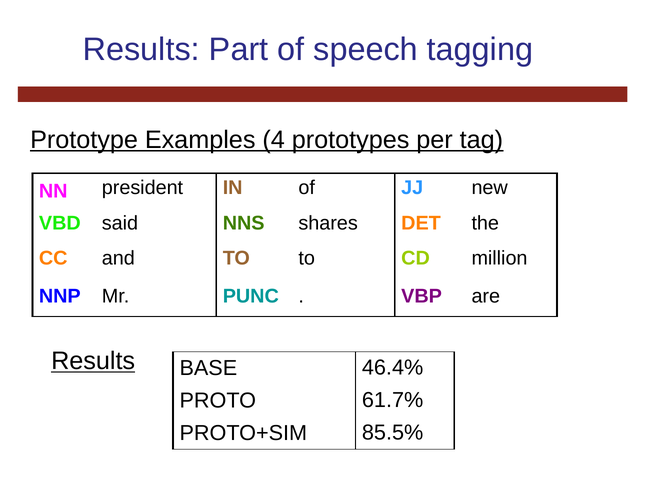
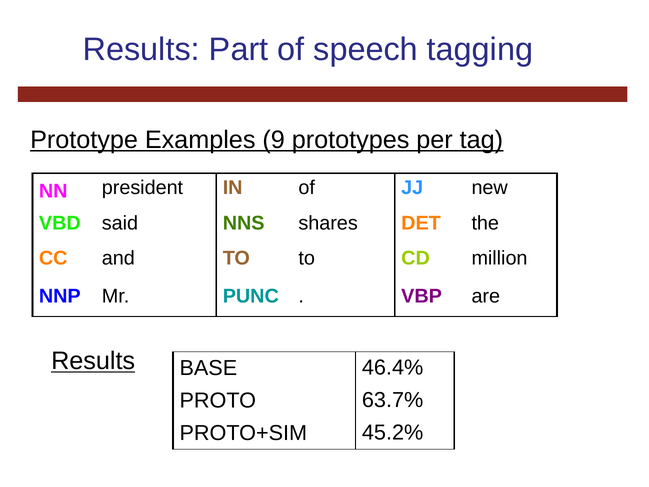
4: 4 -> 9 (274, 140)
61.7%: 61.7% -> 63.7% (393, 400)
85.5%: 85.5% -> 45.2% (393, 432)
